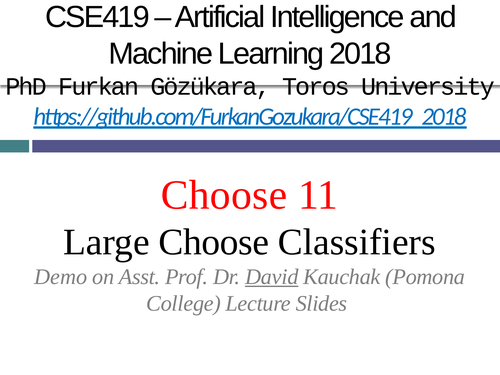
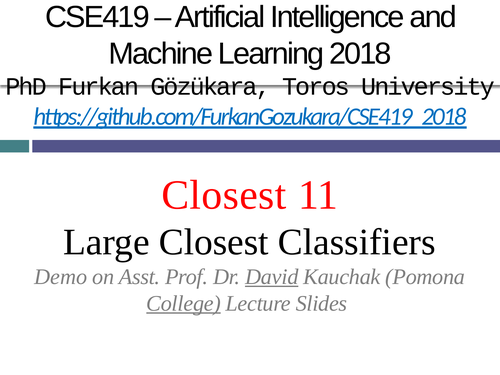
Choose: Choose -> Closest (224, 195)
Large Choose: Choose -> Closest (214, 242)
College underline: none -> present (184, 304)
